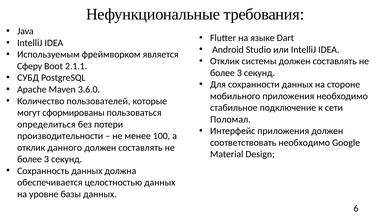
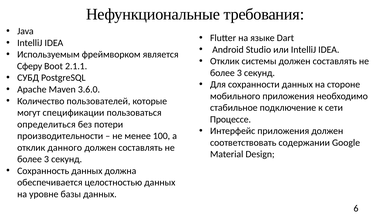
сформированы: сформированы -> спецификации (73, 113)
Поломал: Поломал -> Процессе (230, 119)
соответствовать необходимо: необходимо -> содержании (304, 143)
